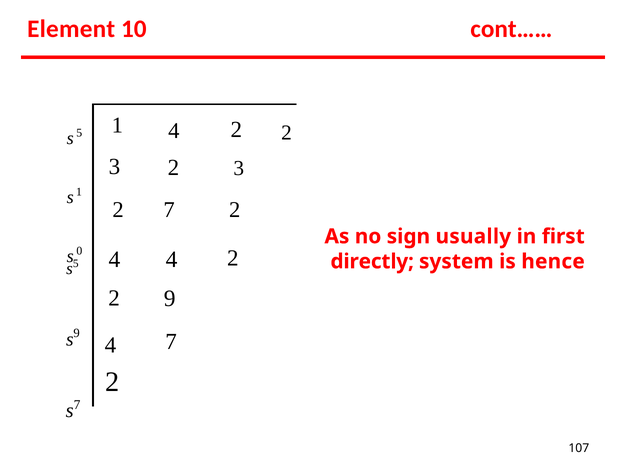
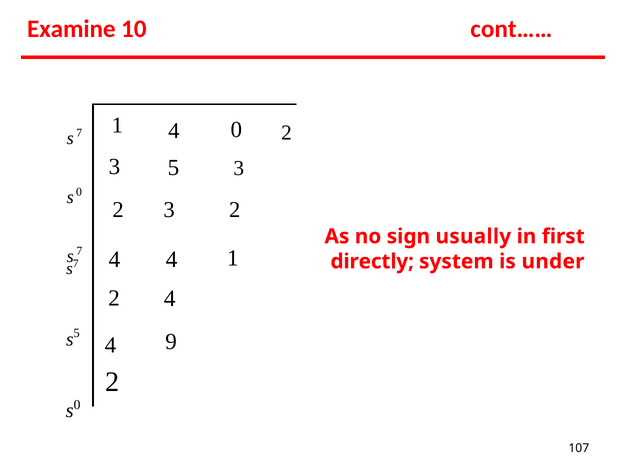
Element: Element -> Examine (71, 29)
1 4 2: 2 -> 0 (236, 130)
5: 5 -> 7 (79, 133)
2: 2 -> 5 (173, 168)
1: 1 -> 0 (79, 192)
7: 7 -> 3 (169, 210)
0: 0 -> 7 (79, 251)
4 4 2: 2 -> 1 (233, 259)
hence: hence -> under (553, 262)
5: 5 -> 7 (76, 264)
9: 9 -> 4 (170, 299)
9: 9 -> 5 (77, 334)
4 7: 7 -> 9 (171, 342)
7: 7 -> 0 (77, 405)
